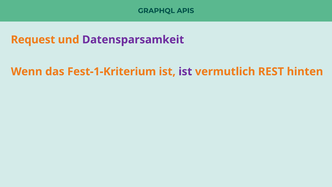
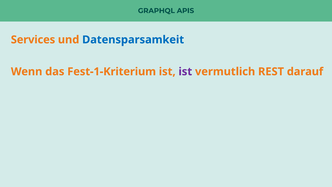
Request: Request -> Services (33, 40)
Datensparsamkeit colour: purple -> blue (133, 40)
hinten: hinten -> darauf (305, 72)
